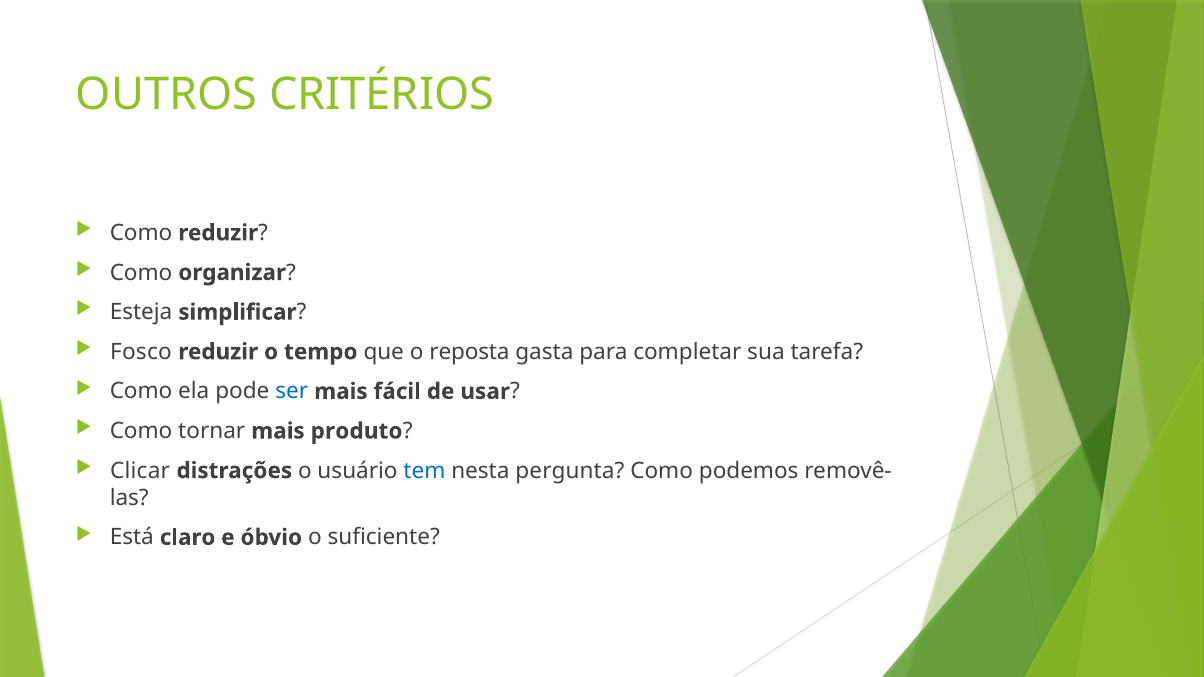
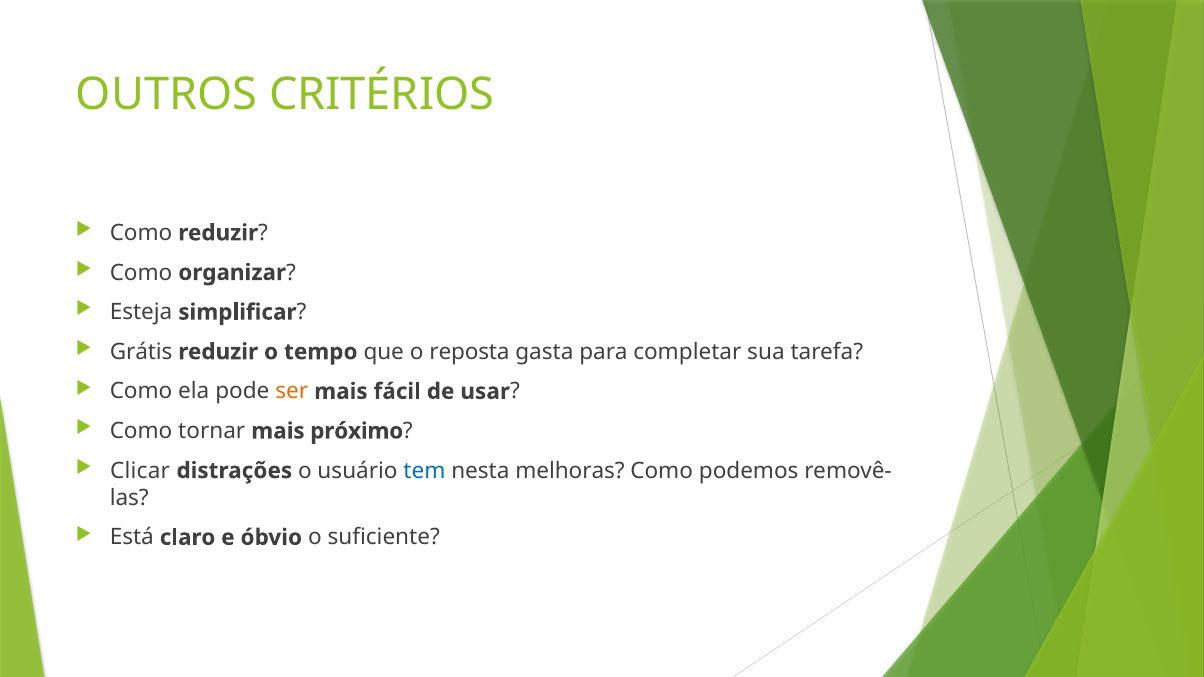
Fosco: Fosco -> Grátis (141, 352)
ser colour: blue -> orange (292, 392)
produto: produto -> próximo (357, 431)
pergunta: pergunta -> melhoras (570, 471)
